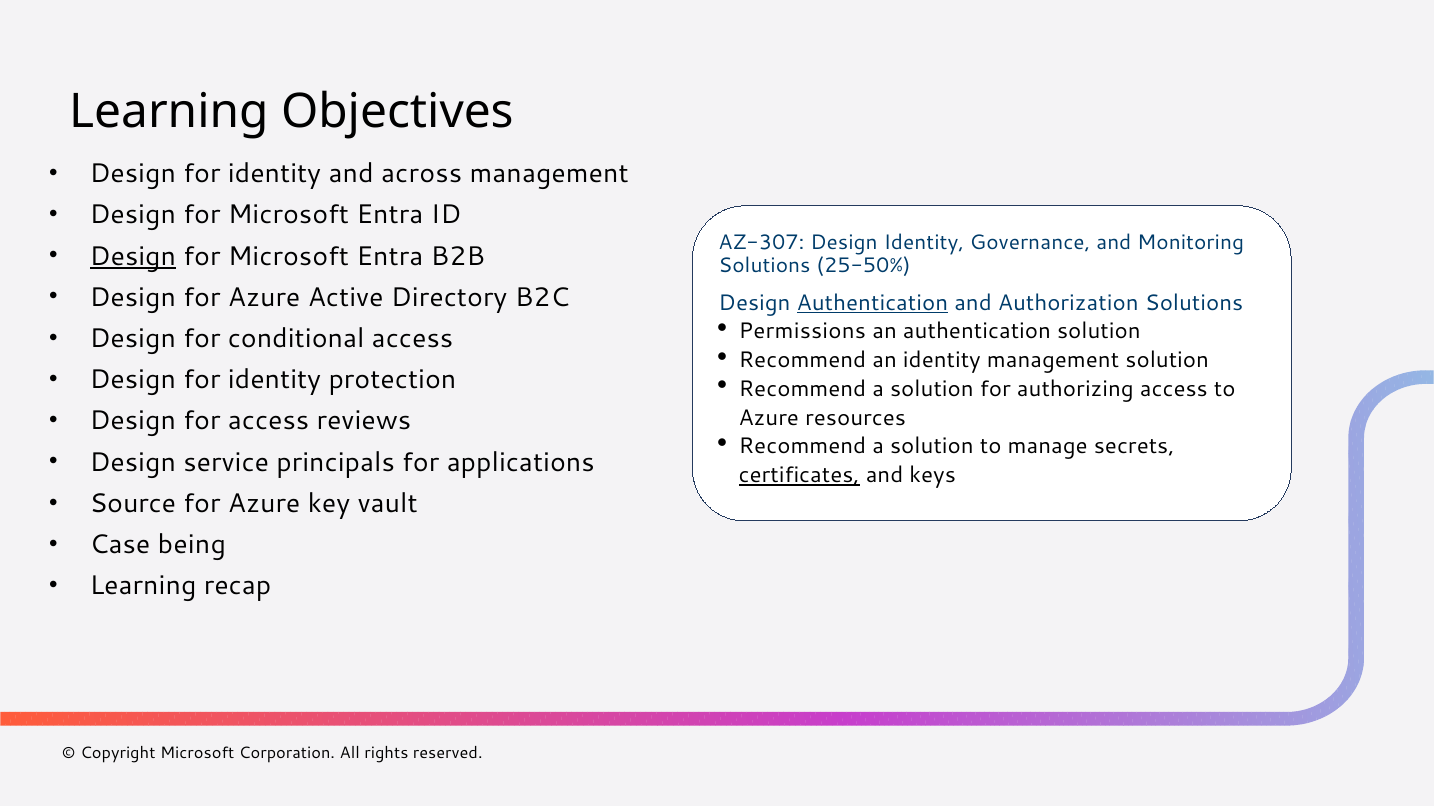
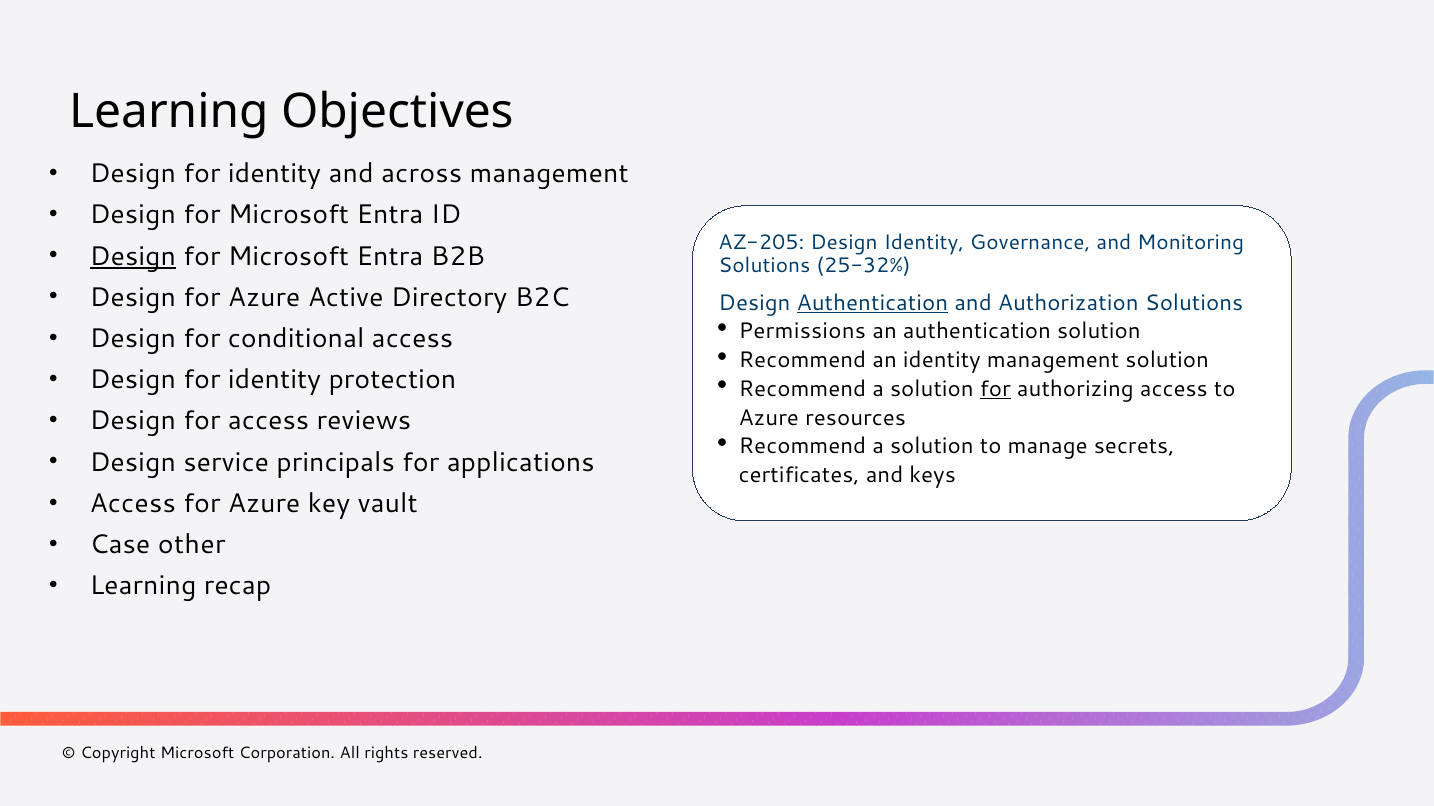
AZ-307: AZ-307 -> AZ-205 (761, 243)
25-50%: 25-50% -> 25-32% (864, 266)
for underline: none -> present (995, 389)
certificates underline: present -> none (799, 476)
Source: Source -> Access (133, 504)
being: being -> other (192, 545)
